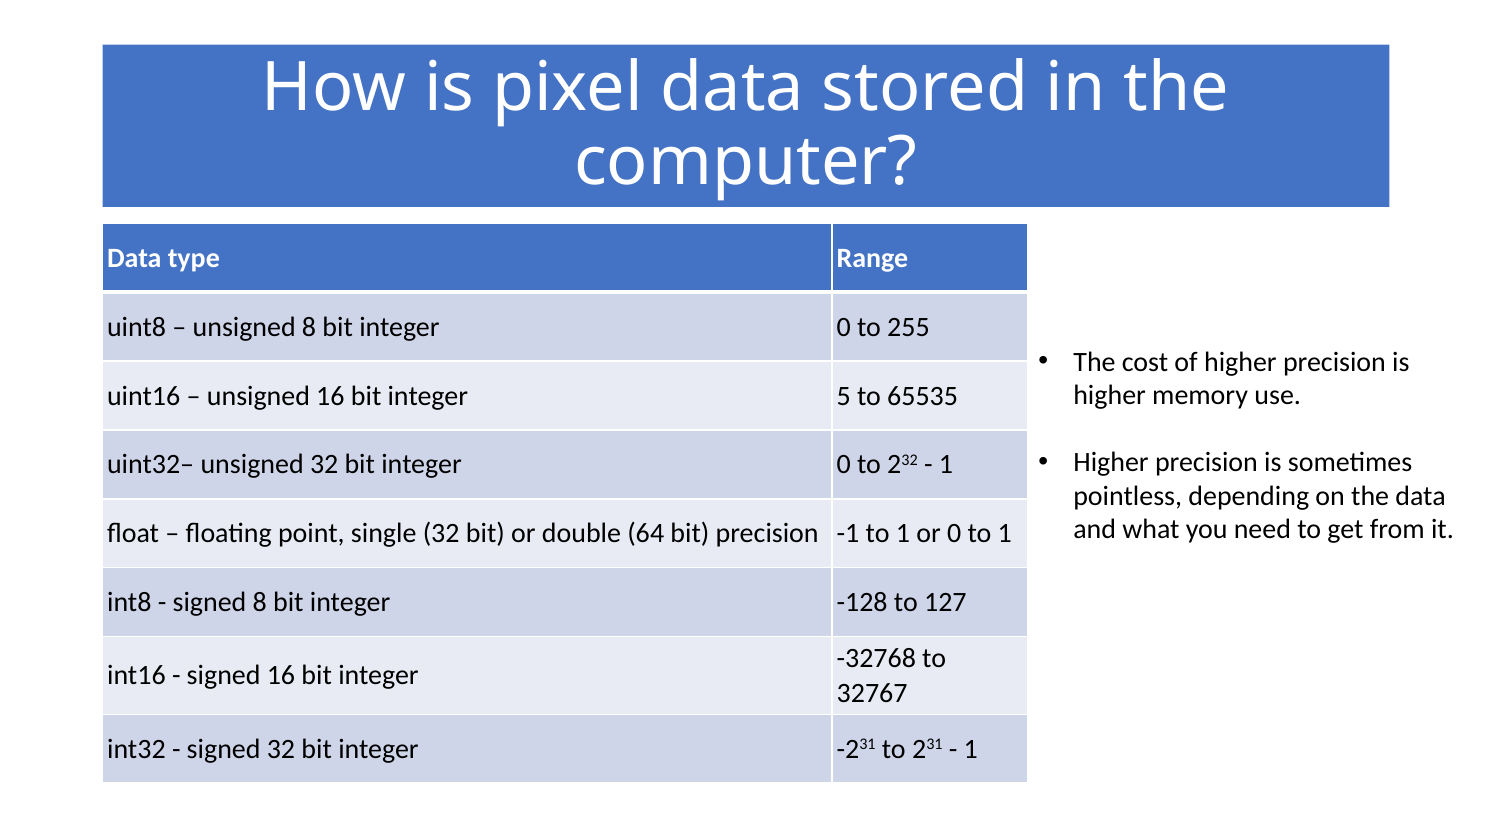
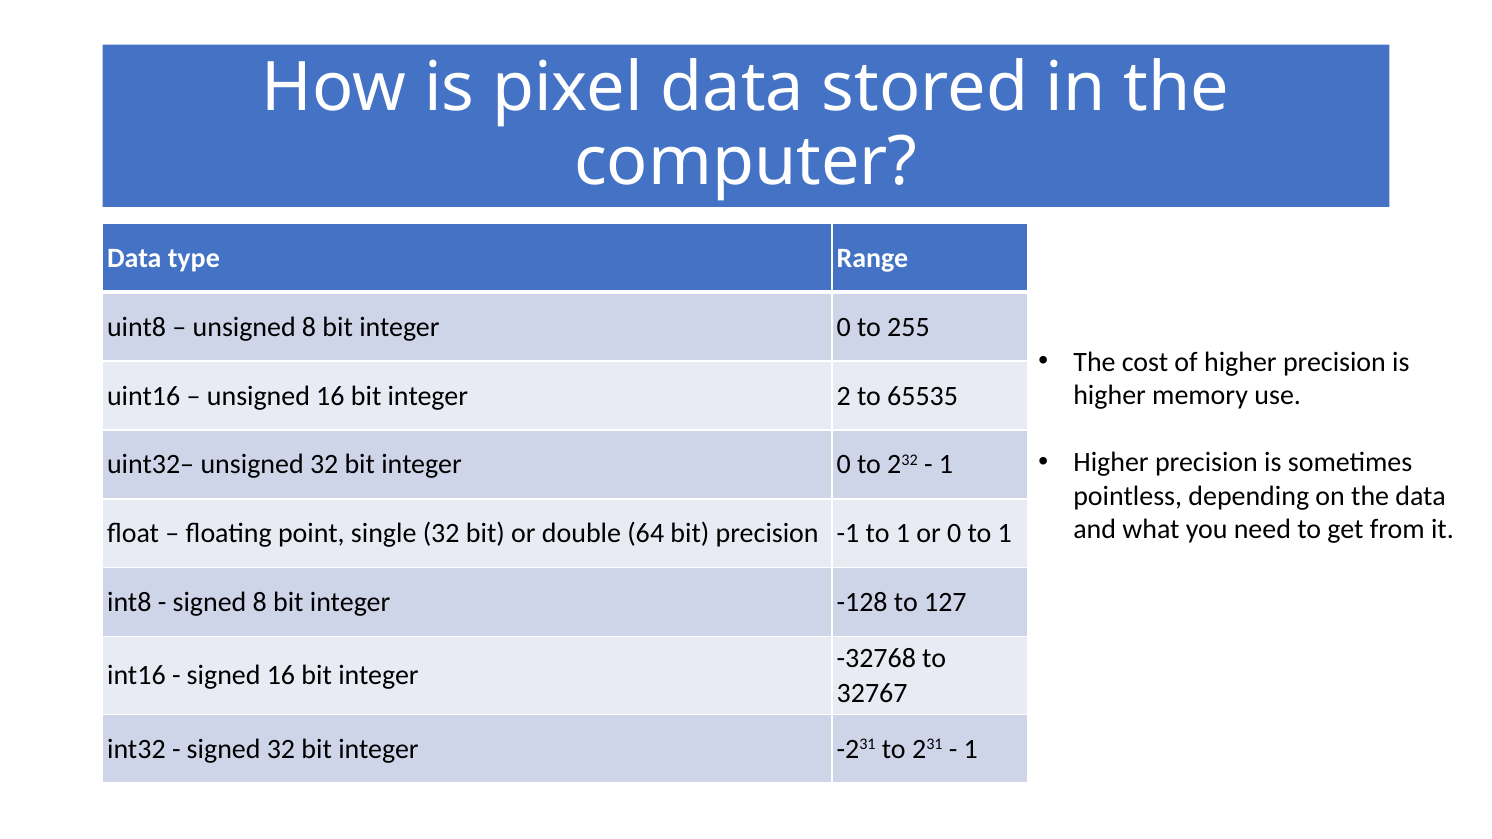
5: 5 -> 2 (844, 396)
